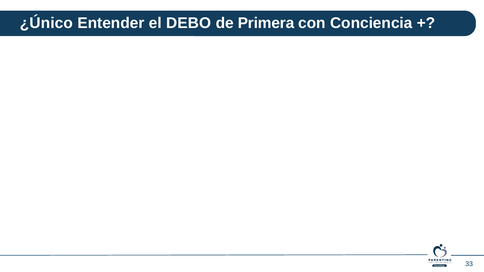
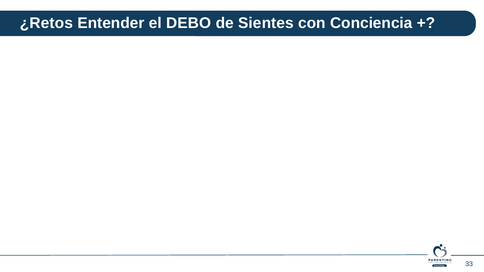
¿Único: ¿Único -> ¿Retos (47, 23)
Primera: Primera -> Sientes (266, 23)
